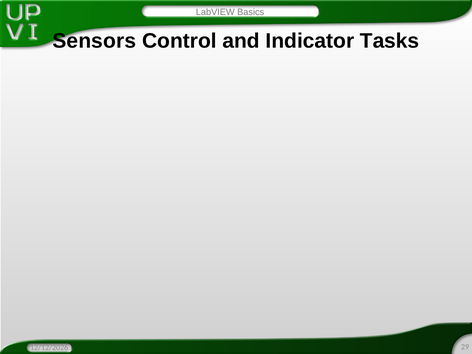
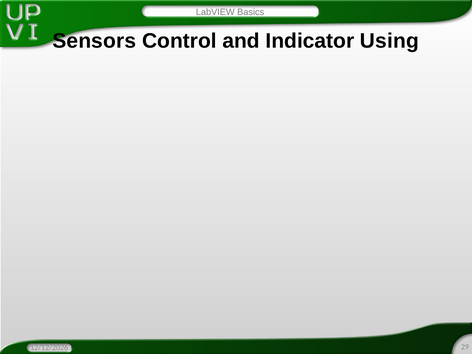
Tasks: Tasks -> Using (389, 41)
